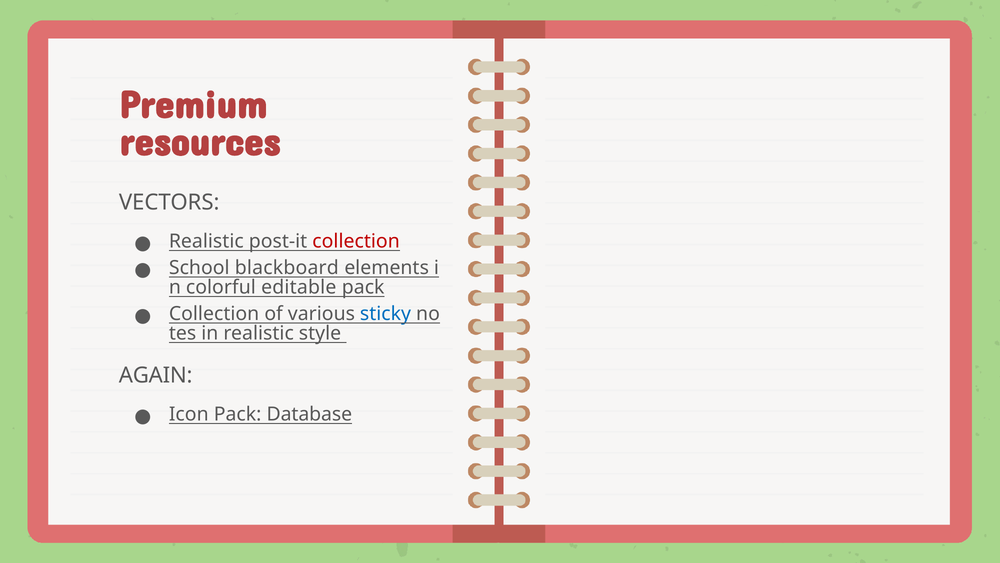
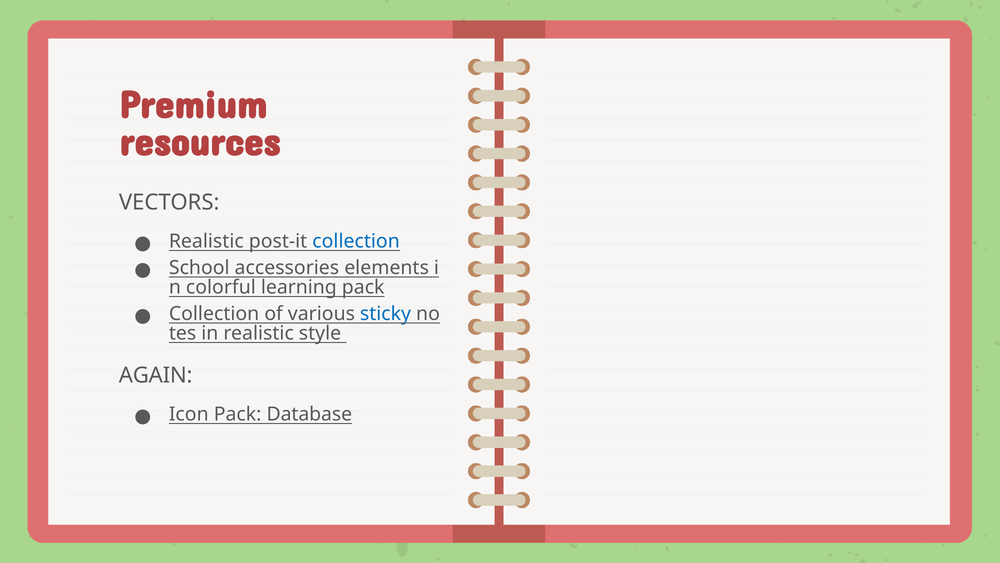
collection colour: red -> blue (356, 241)
blackboard: blackboard -> accessories (287, 268)
editable: editable -> learning (299, 287)
